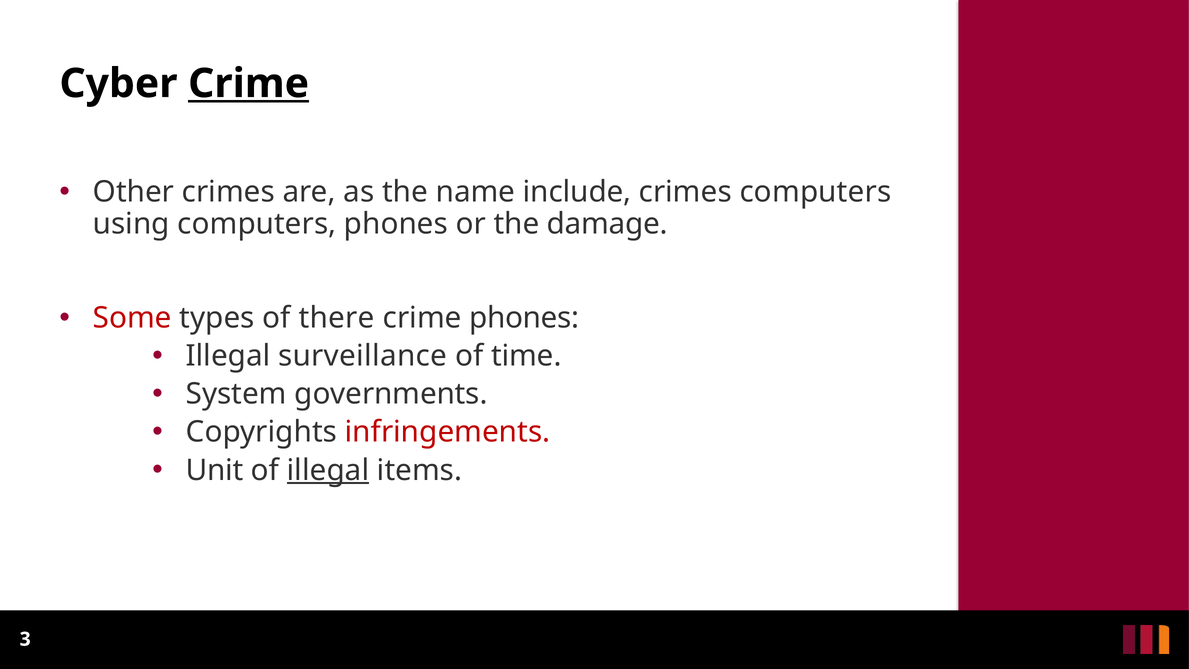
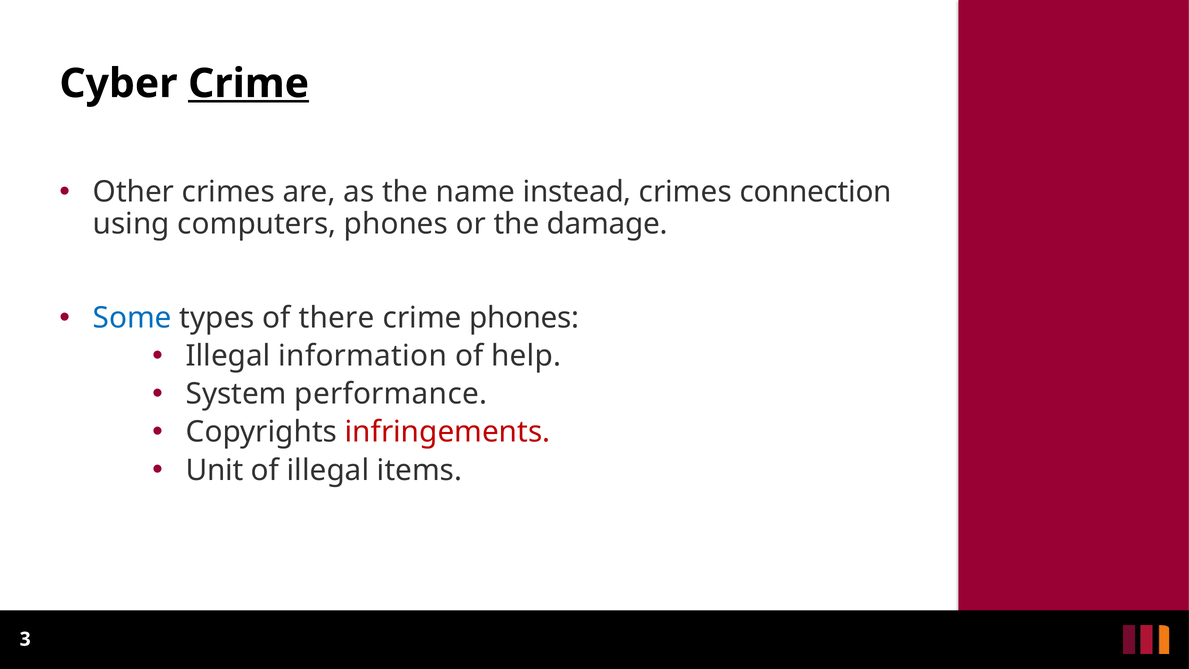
include: include -> instead (577, 192)
crimes computers: computers -> connection (816, 192)
Some colour: red -> blue (132, 318)
surveillance: surveillance -> information (363, 356)
time: time -> help (526, 356)
governments: governments -> performance (391, 394)
illegal underline: present -> none (328, 470)
